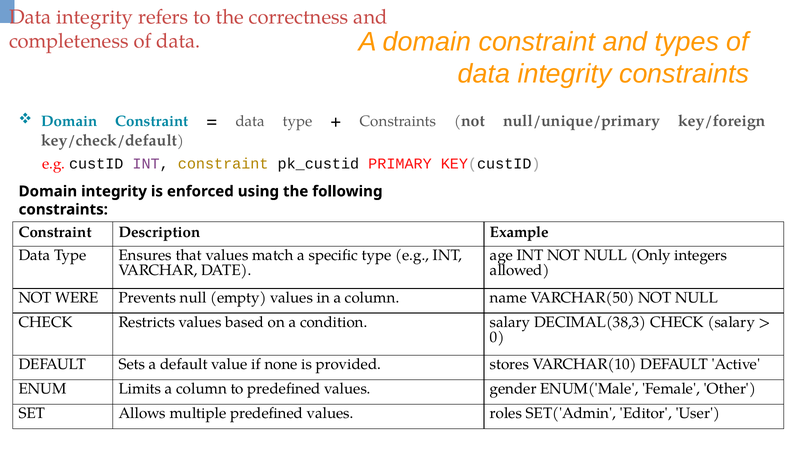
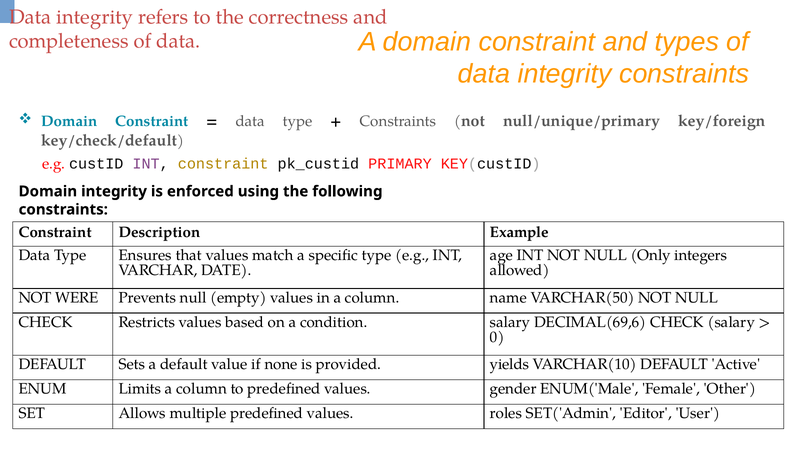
DECIMAL(38,3: DECIMAL(38,3 -> DECIMAL(69,6 (590, 322)
stores: stores -> yields (510, 365)
